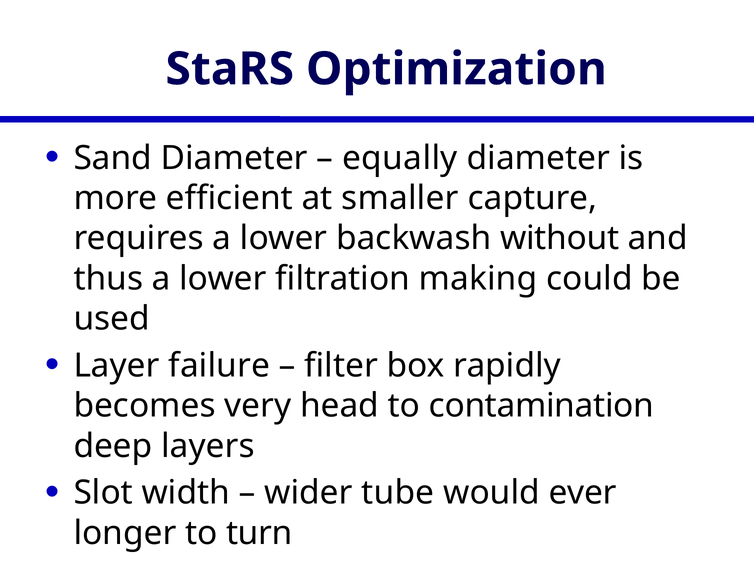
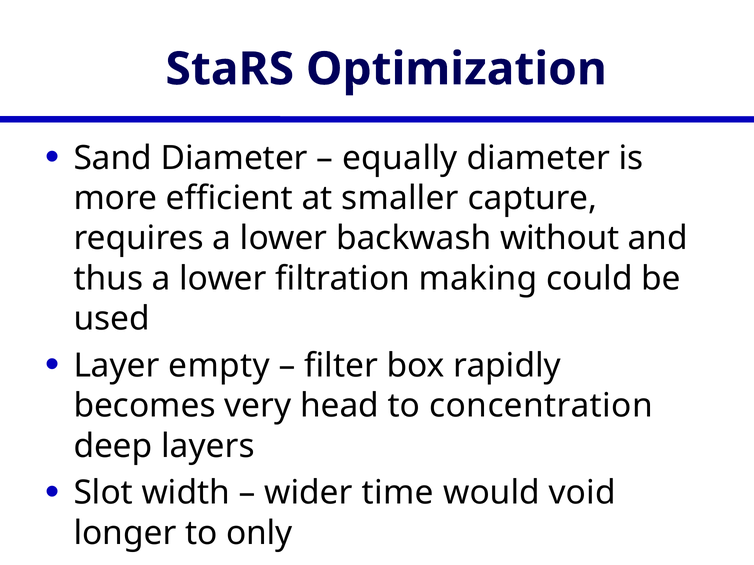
failure: failure -> empty (219, 366)
contamination: contamination -> concentration (541, 406)
tube: tube -> time (398, 493)
ever: ever -> void (582, 493)
turn: turn -> only (259, 534)
